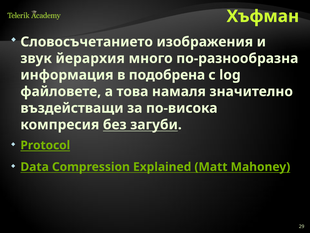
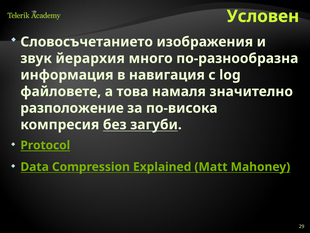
Хъфман: Хъфман -> Условен (263, 16)
подобрена: подобрена -> навигация (167, 75)
въздействащи: въздействащи -> разположение (72, 108)
